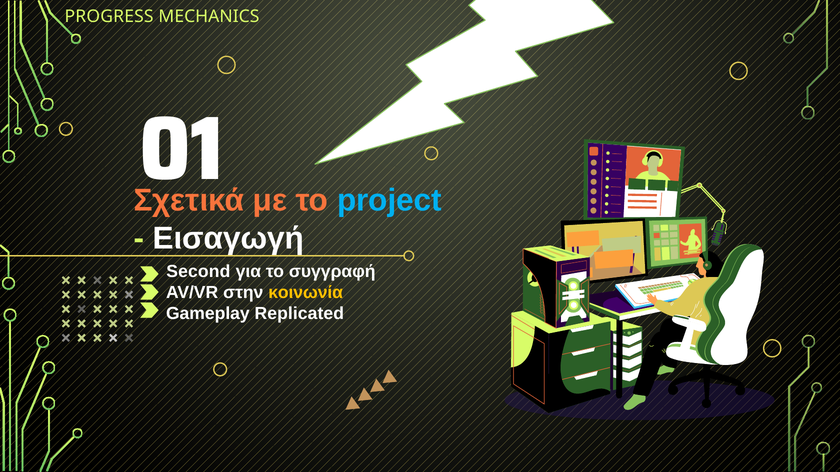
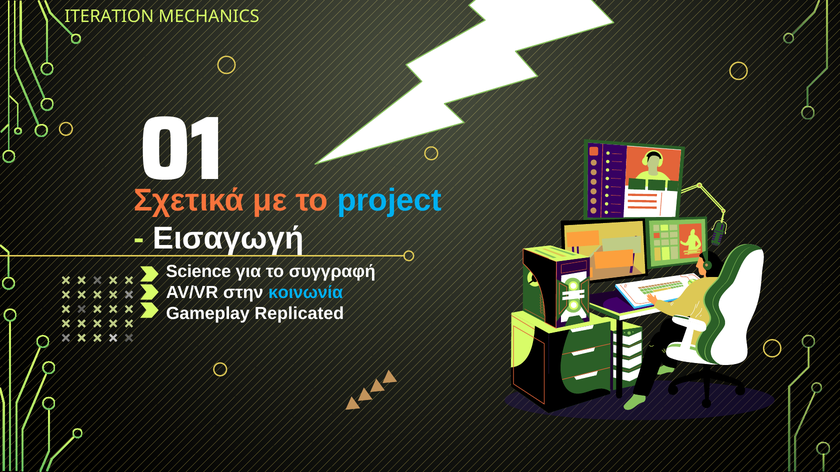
PROGRESS: PROGRESS -> ITERATION (109, 17)
Second: Second -> Science (199, 272)
κοινωνία colour: yellow -> light blue (306, 293)
